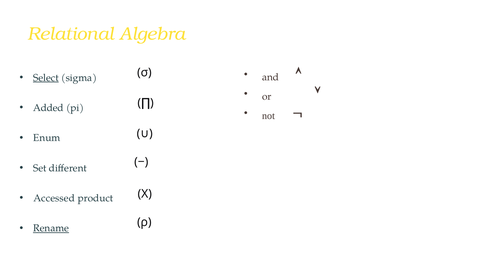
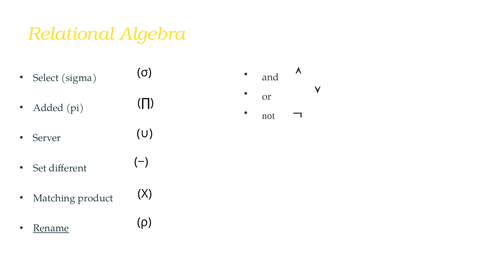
Select underline: present -> none (46, 78)
Enum: Enum -> Server (47, 138)
Accessed: Accessed -> Matching (54, 198)
